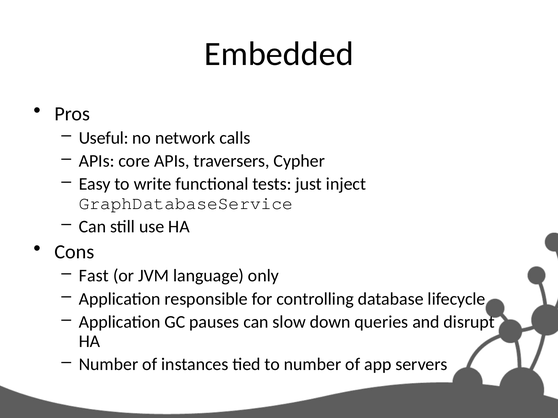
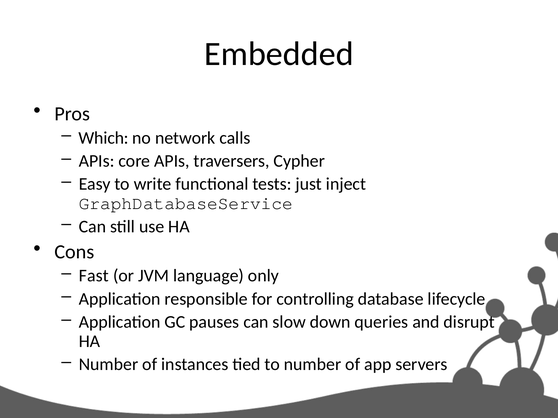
Useful: Useful -> Which (104, 138)
